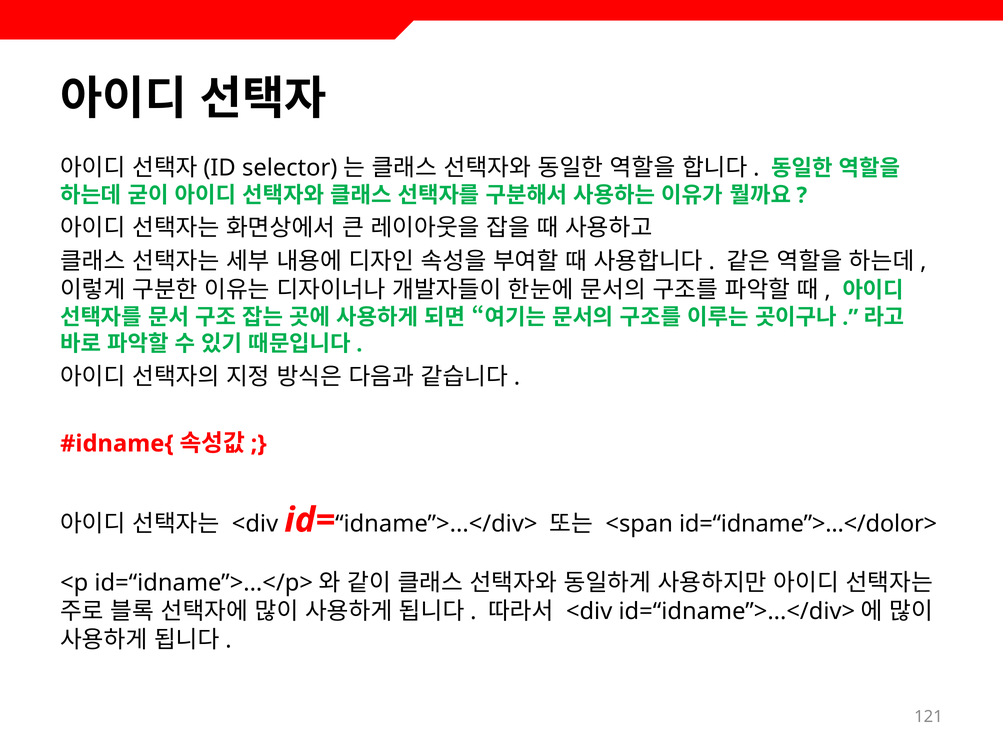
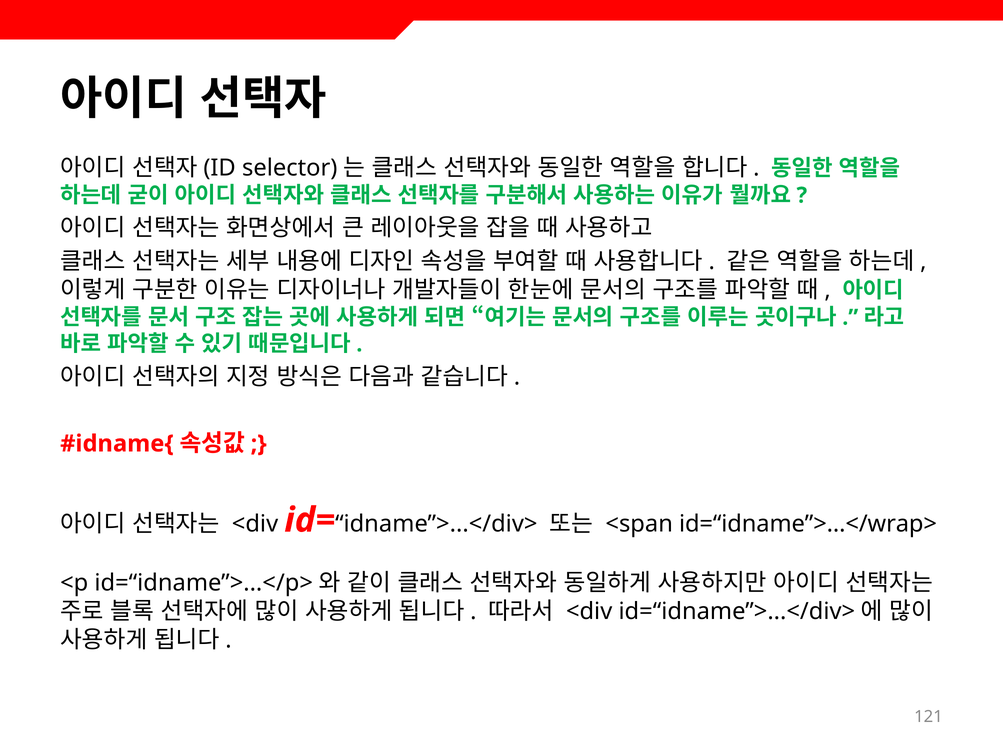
id=“idname”>...</dolor>: id=“idname”>...</dolor> -> id=“idname”>...</wrap> (808, 524)
